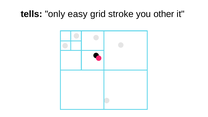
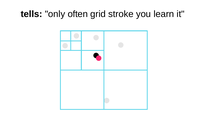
easy: easy -> often (78, 14)
other: other -> learn (164, 14)
